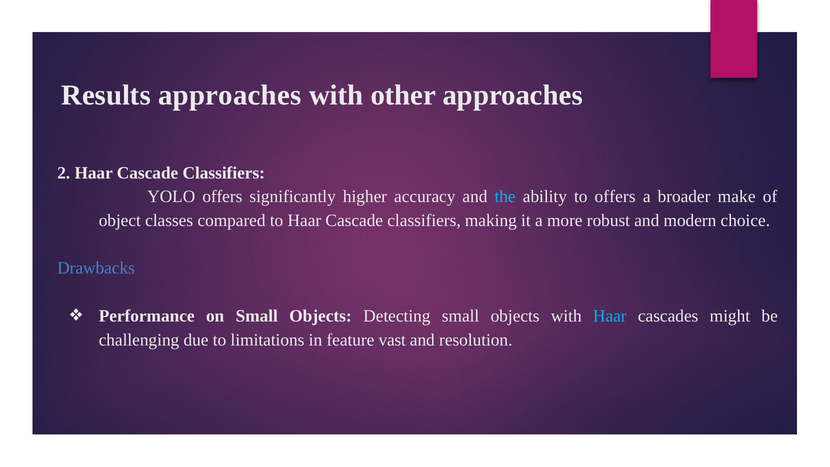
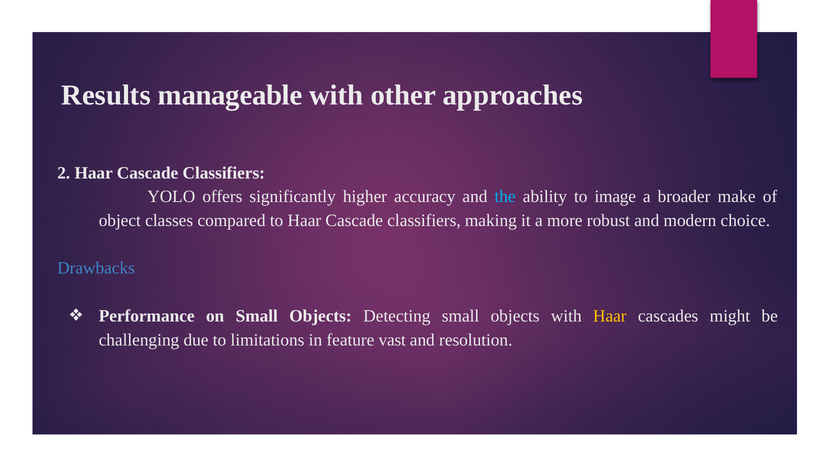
Results approaches: approaches -> manageable (230, 95)
to offers: offers -> image (615, 197)
Haar colour: light blue -> yellow (610, 316)
